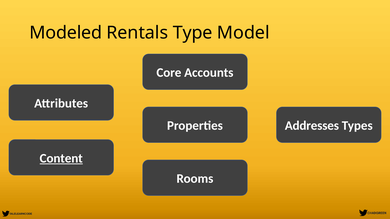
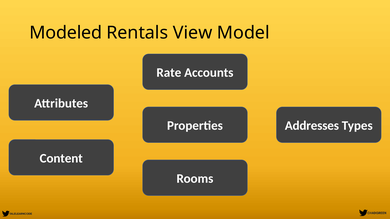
Type: Type -> View (193, 33)
Core: Core -> Rate (169, 73)
Content underline: present -> none (61, 159)
